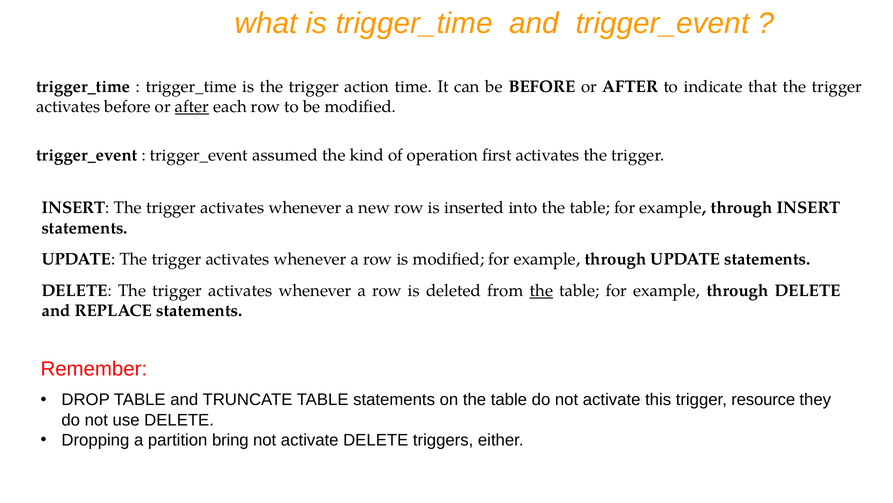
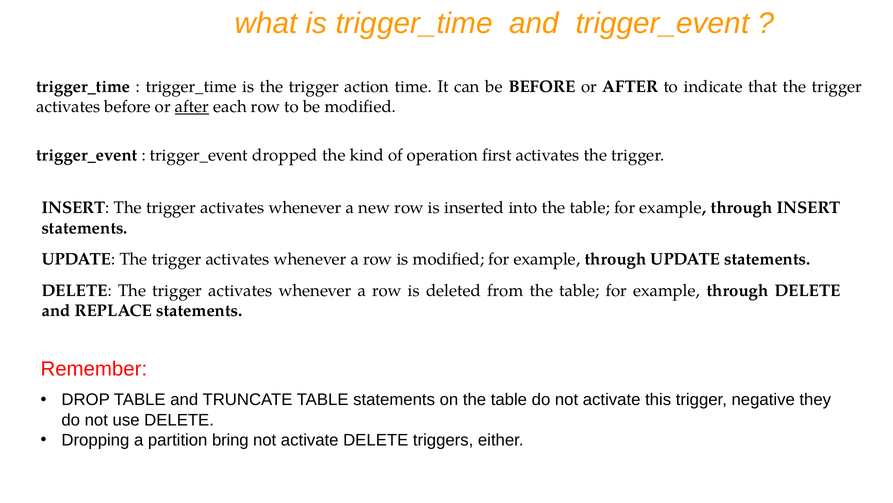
assumed: assumed -> dropped (285, 155)
the underline: present -> none (541, 290)
resource: resource -> negative (763, 399)
